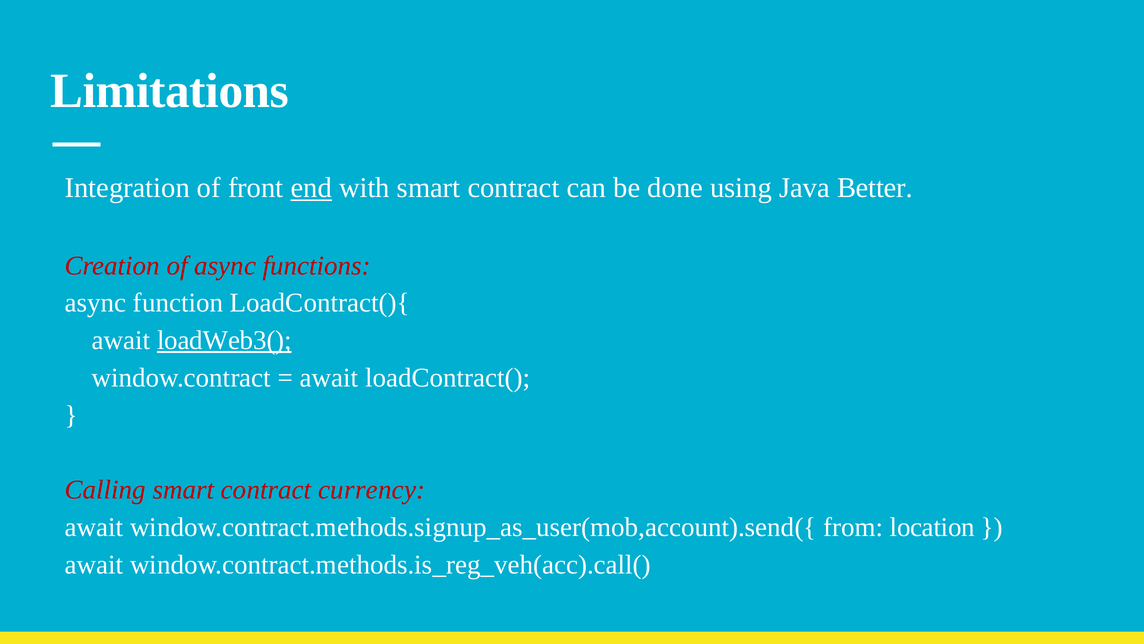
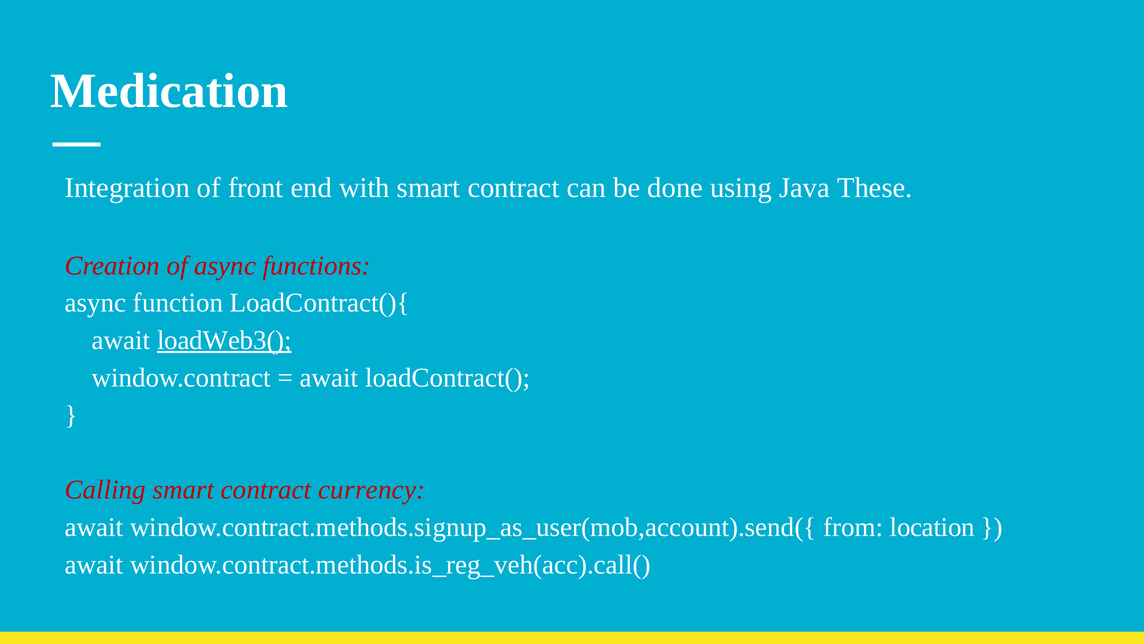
Limitations: Limitations -> Medication (169, 91)
end underline: present -> none (311, 188)
Better: Better -> These (875, 188)
